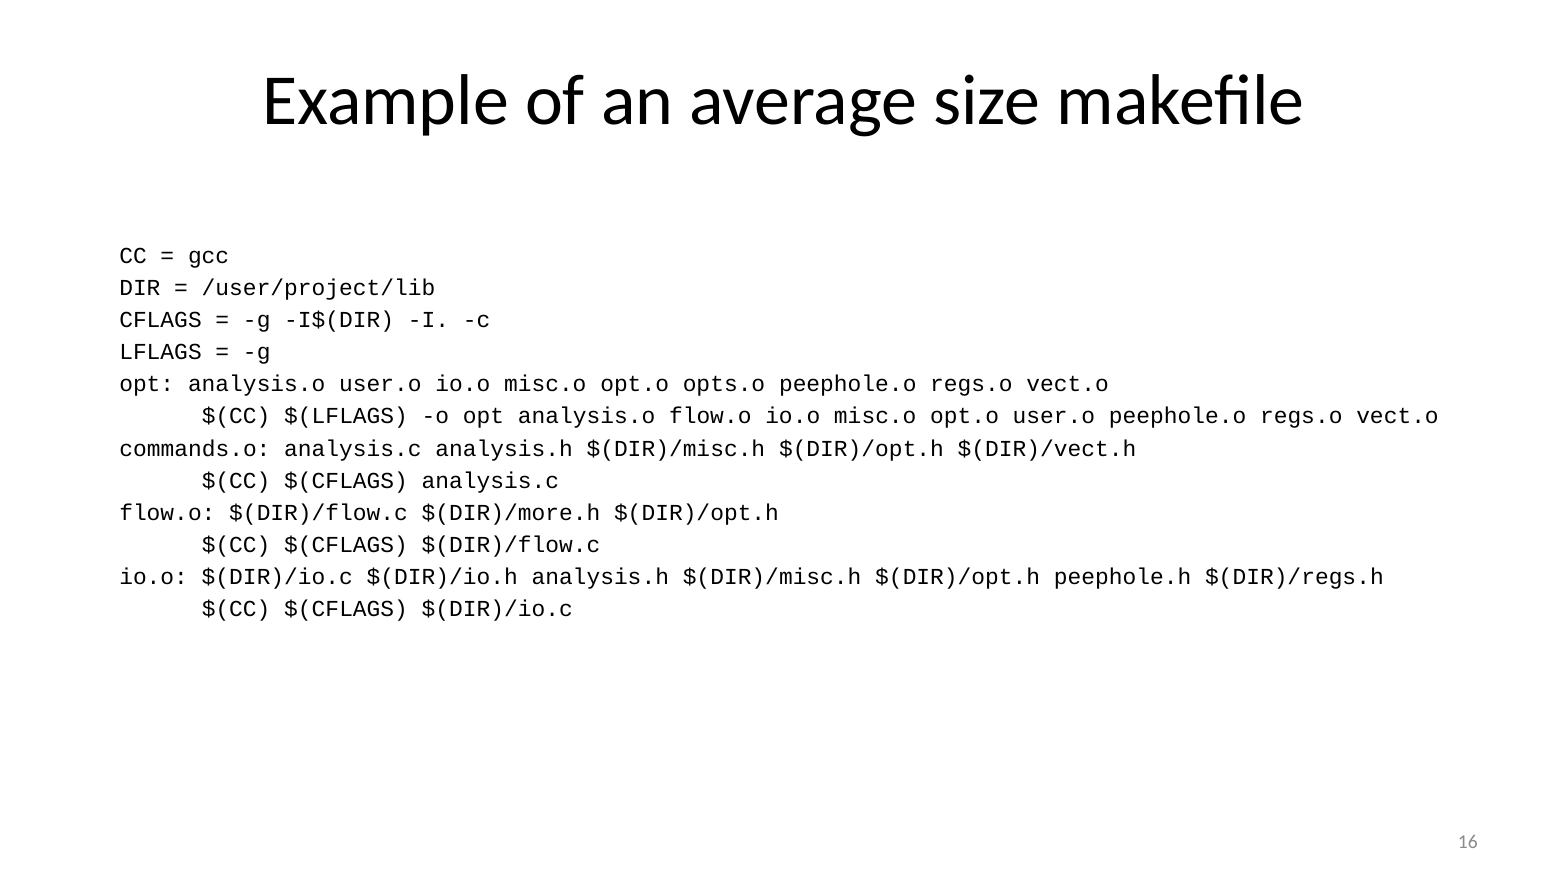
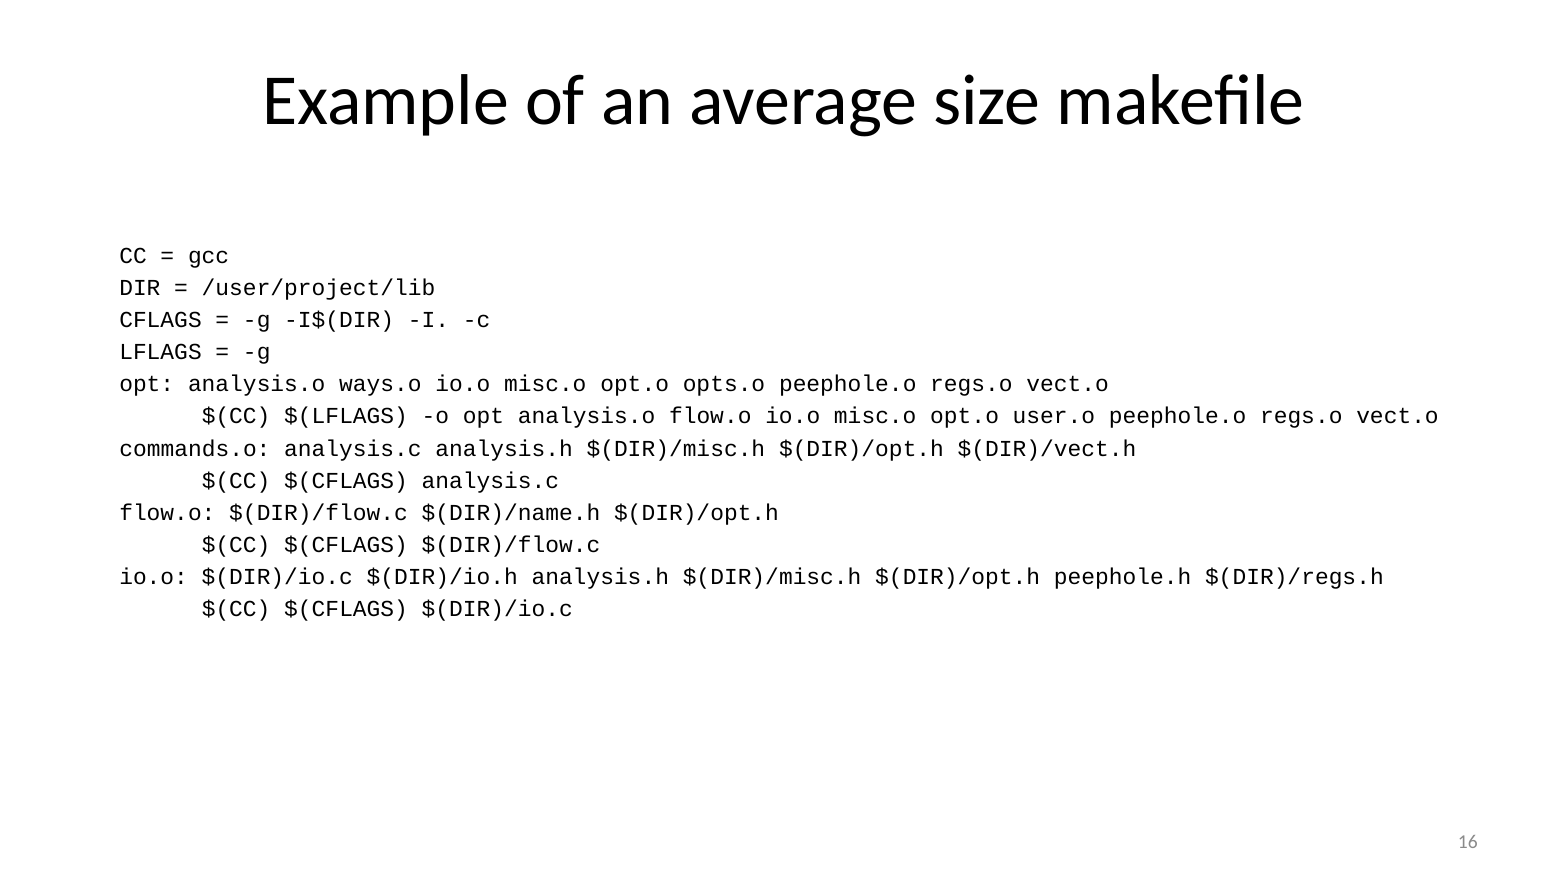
analysis.o user.o: user.o -> ways.o (380, 384)
$(DIR)/more.h: $(DIR)/more.h -> $(DIR)/name.h (511, 513)
